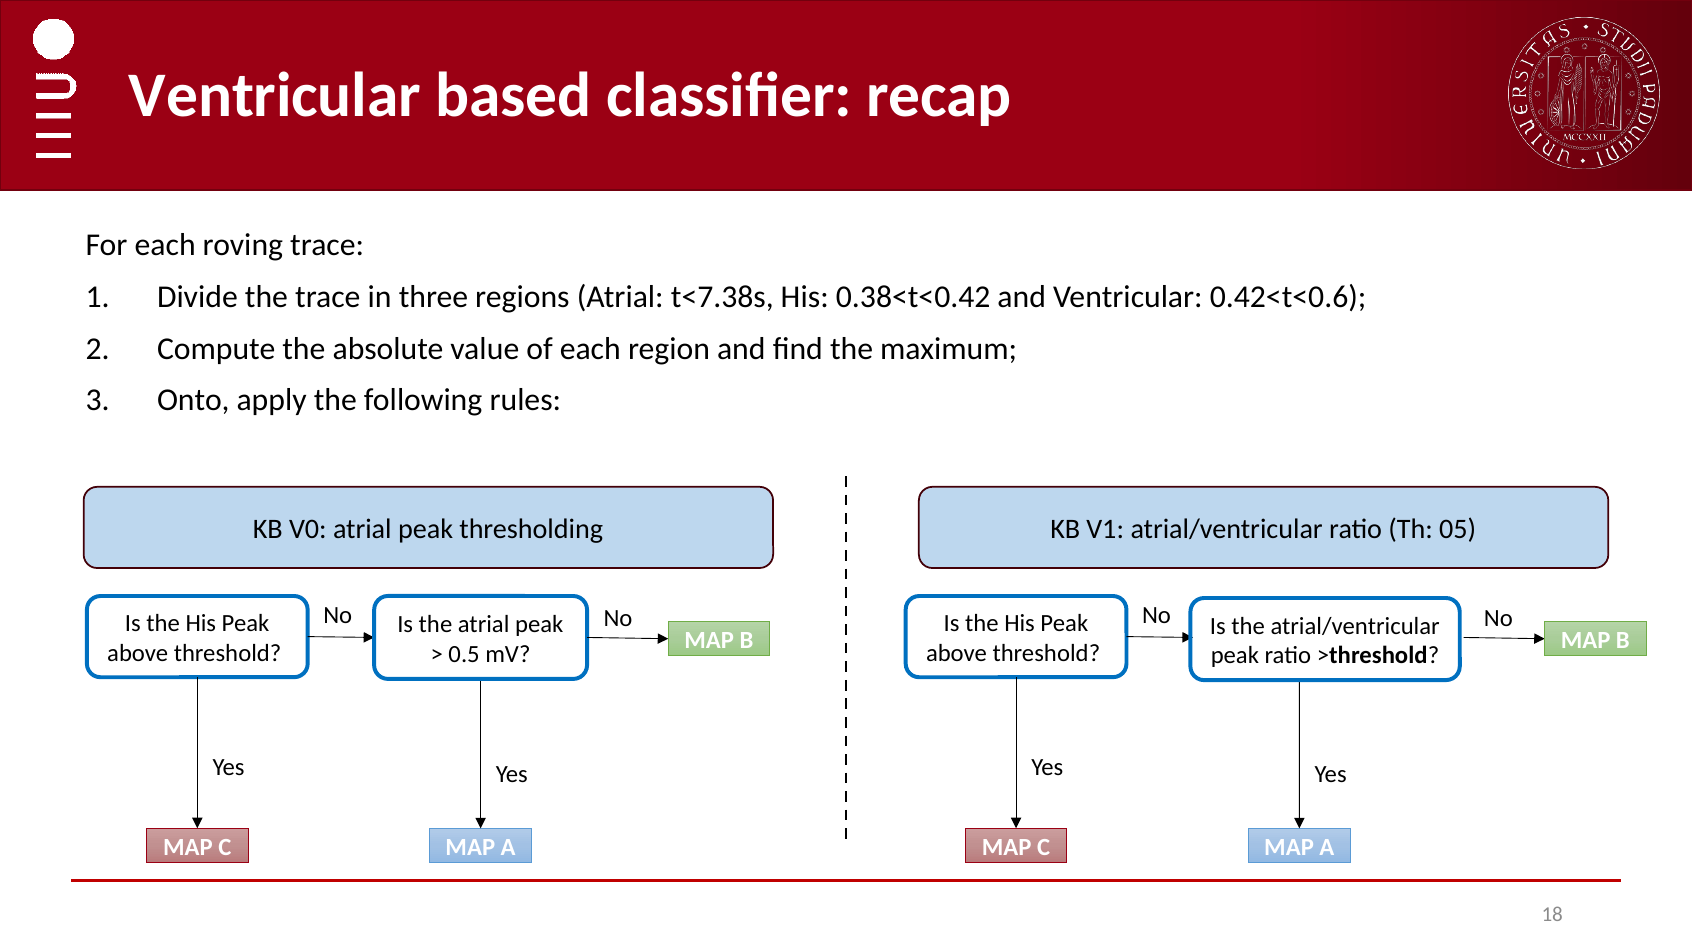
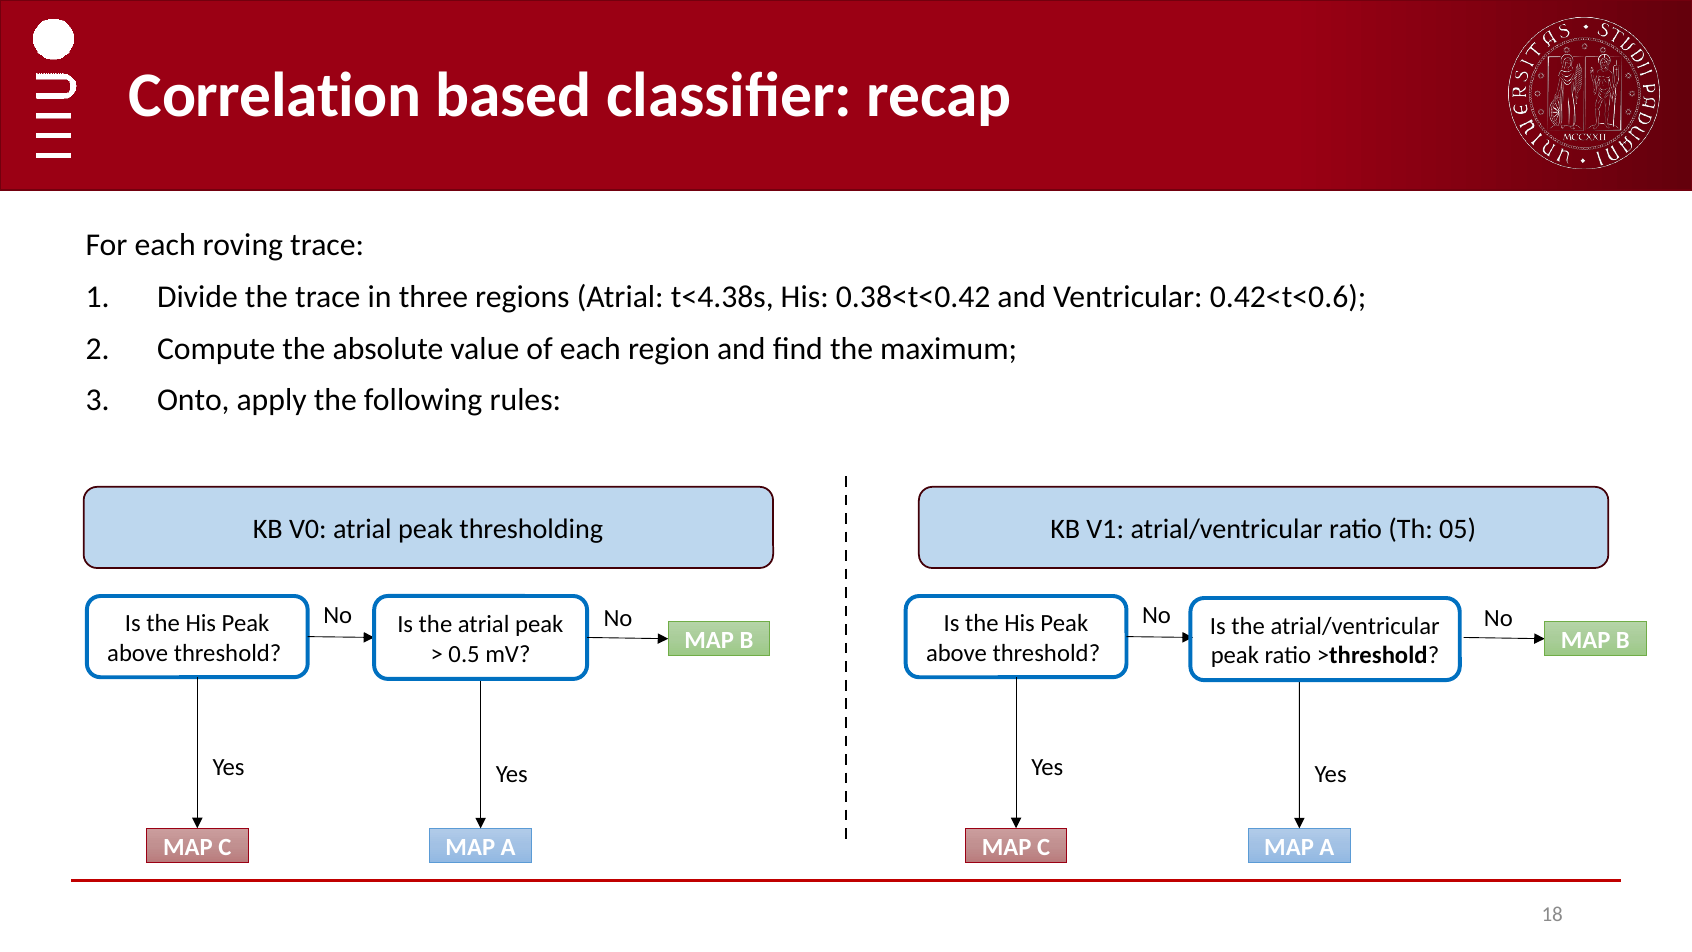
Ventricular: Ventricular -> Correlation (275, 96)
t<7.38s: t<7.38s -> t<4.38s (722, 297)
